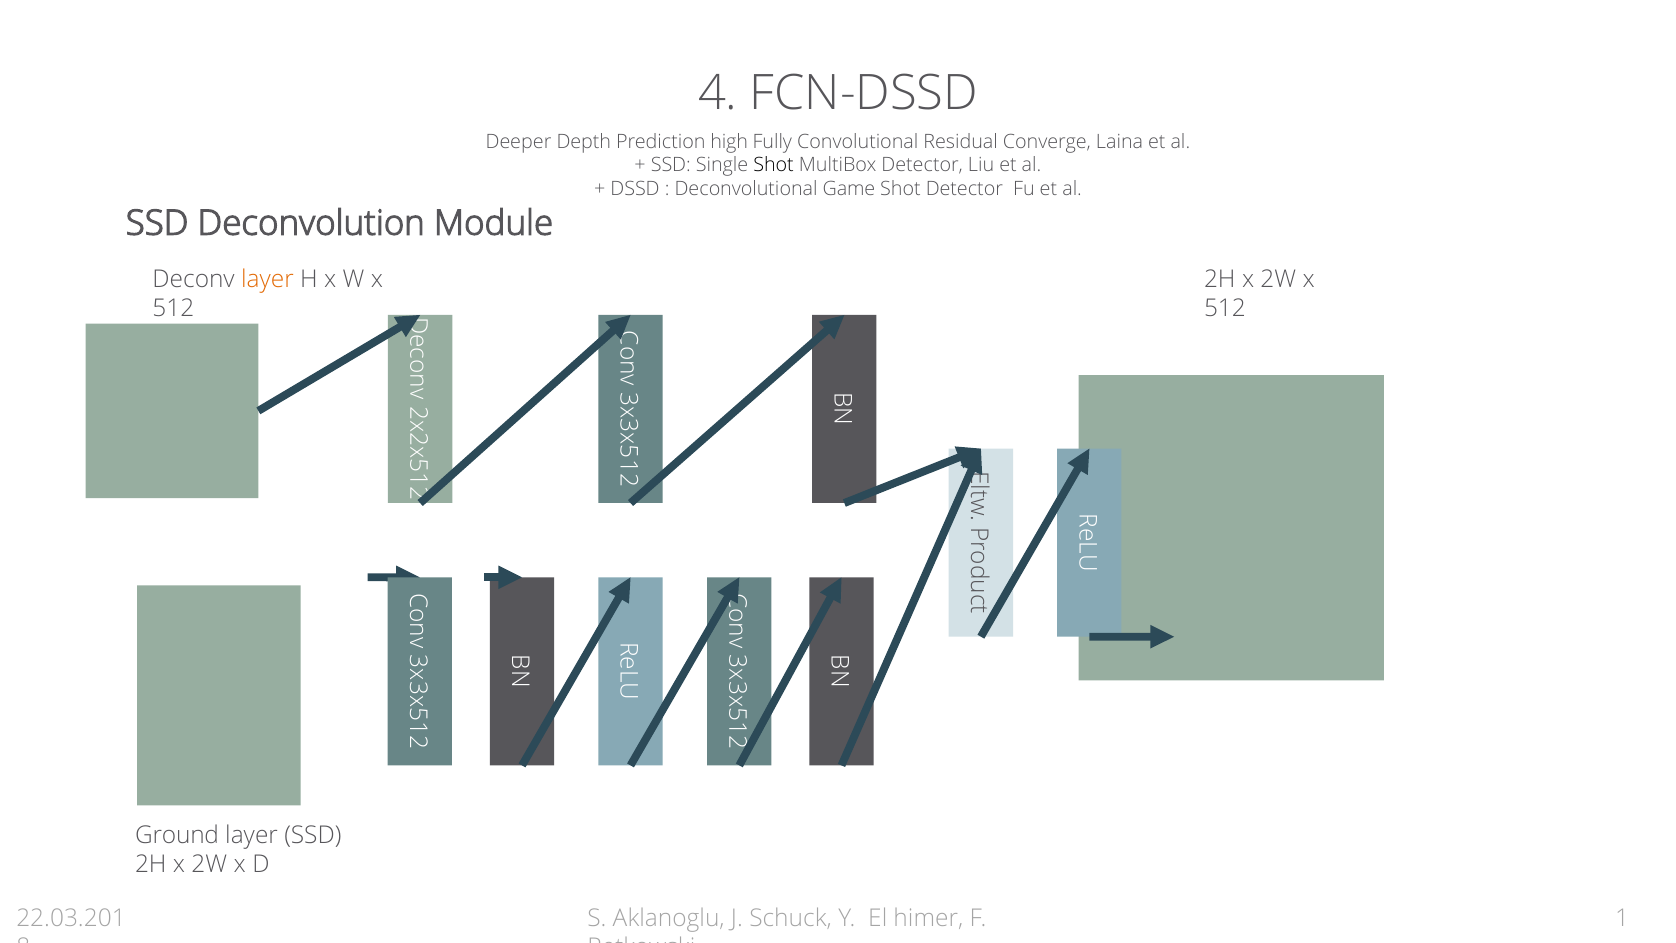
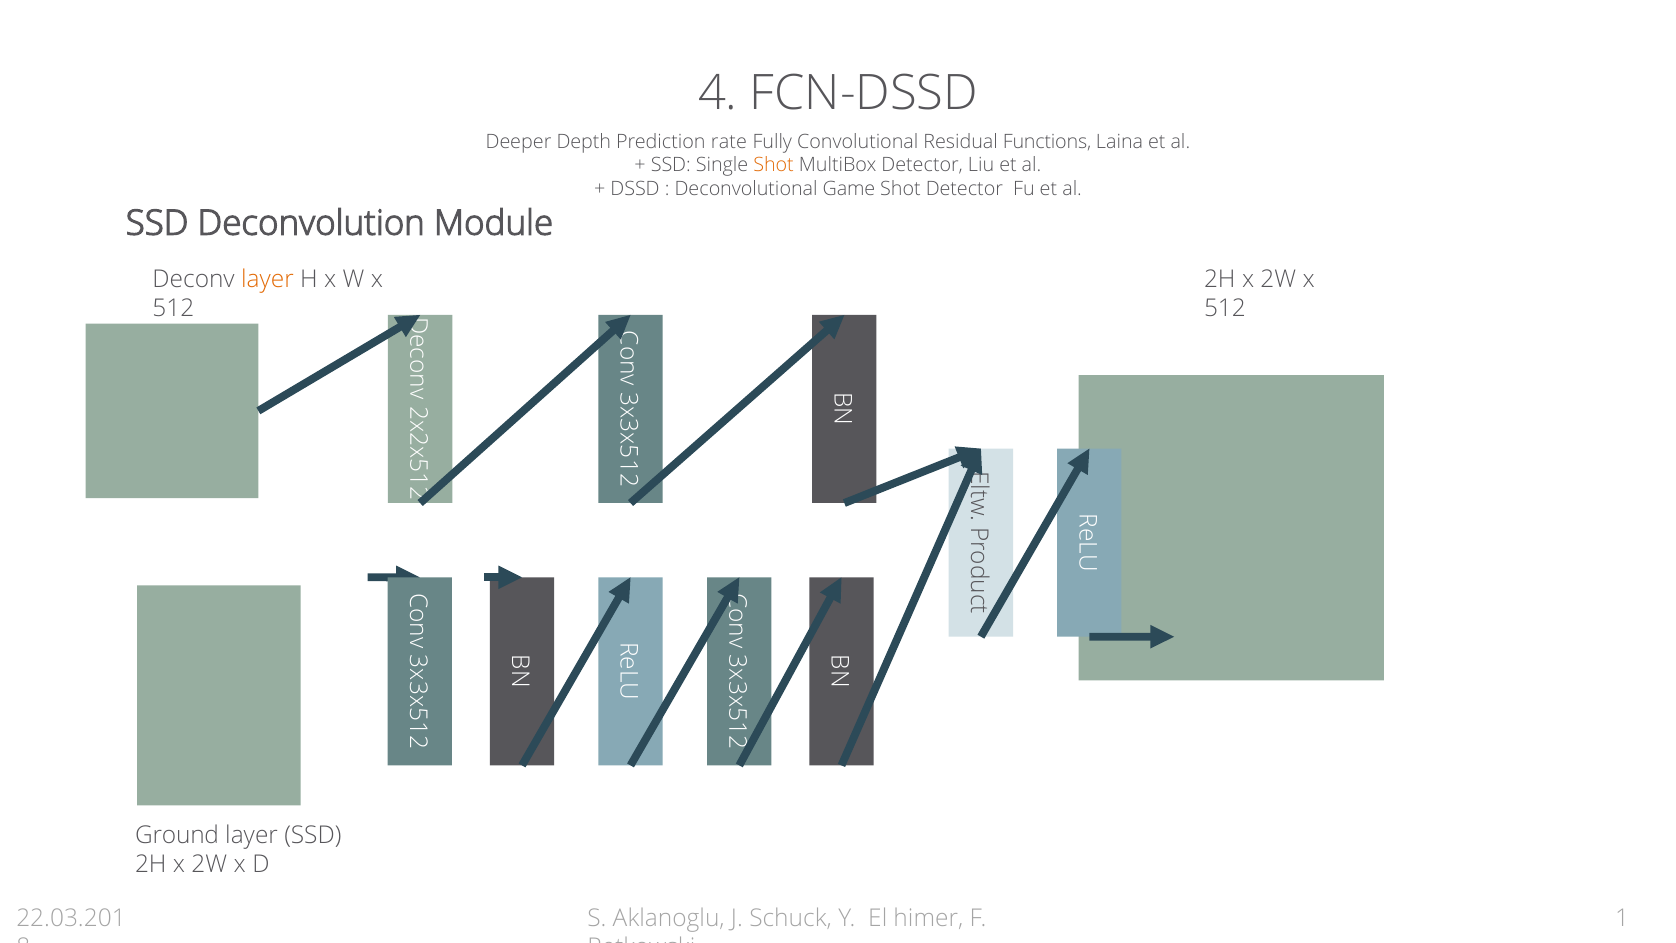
high: high -> rate (729, 141)
Converge: Converge -> Functions (1047, 141)
Shot colour: black -> orange (774, 165)
